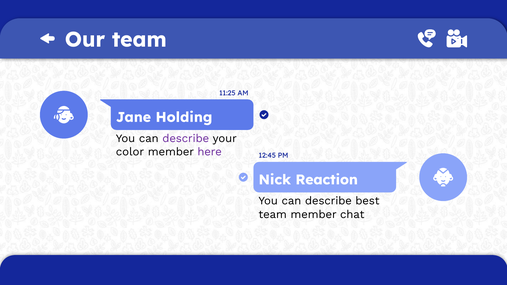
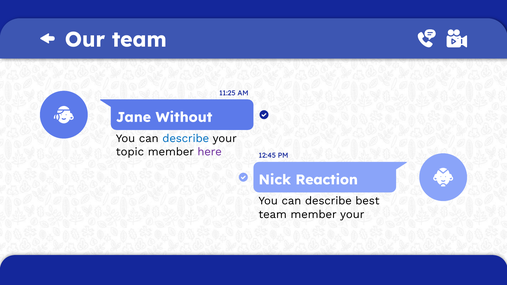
Holding: Holding -> Without (184, 117)
describe colour: purple -> blue (186, 138)
color: color -> topic (130, 152)
member chat: chat -> your (352, 214)
